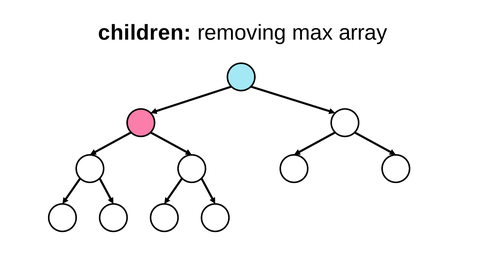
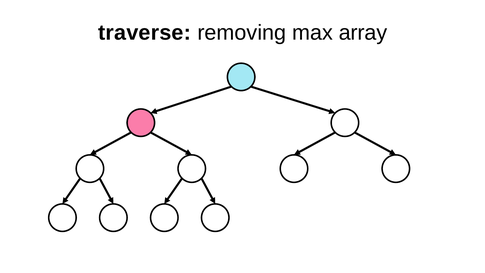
children: children -> traverse (145, 33)
